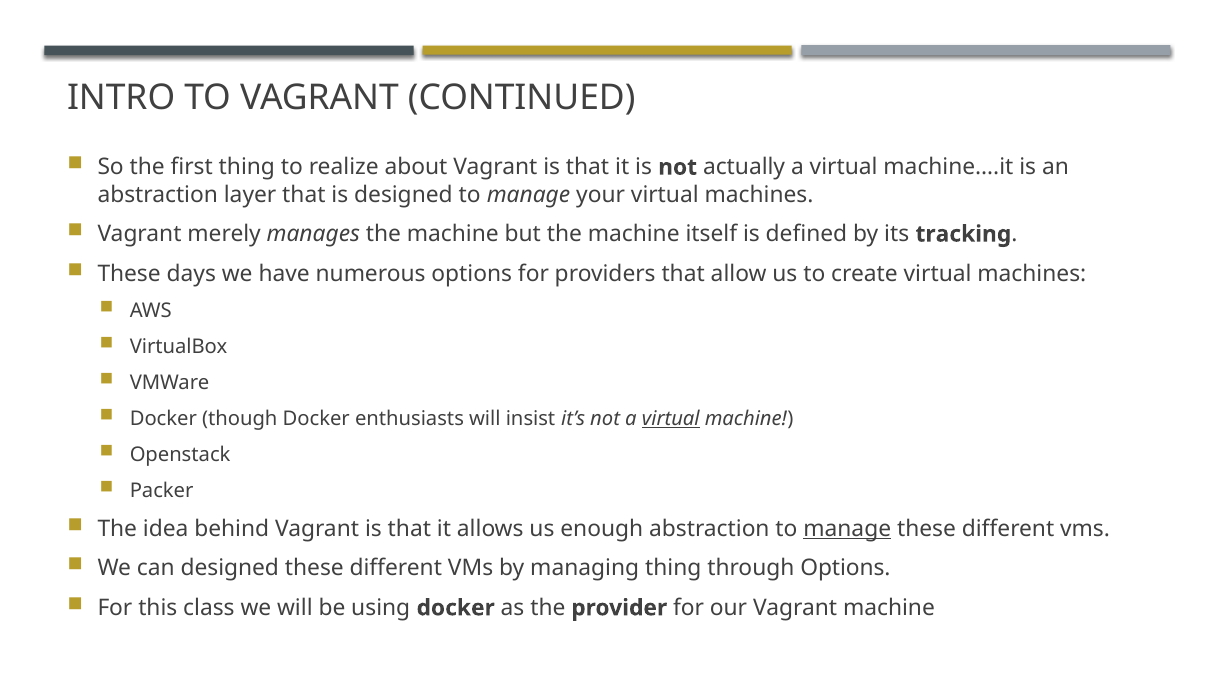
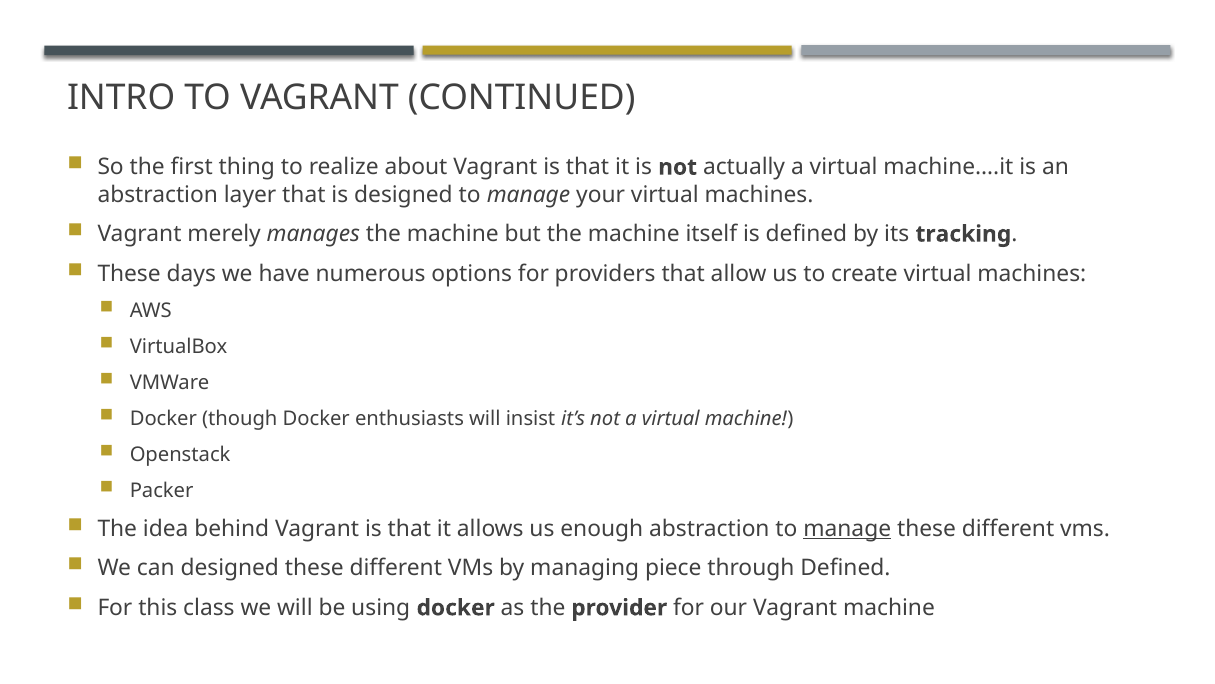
virtual underline: present -> none (671, 418)
managing thing: thing -> piece (673, 568)
through Options: Options -> Defined (845, 568)
